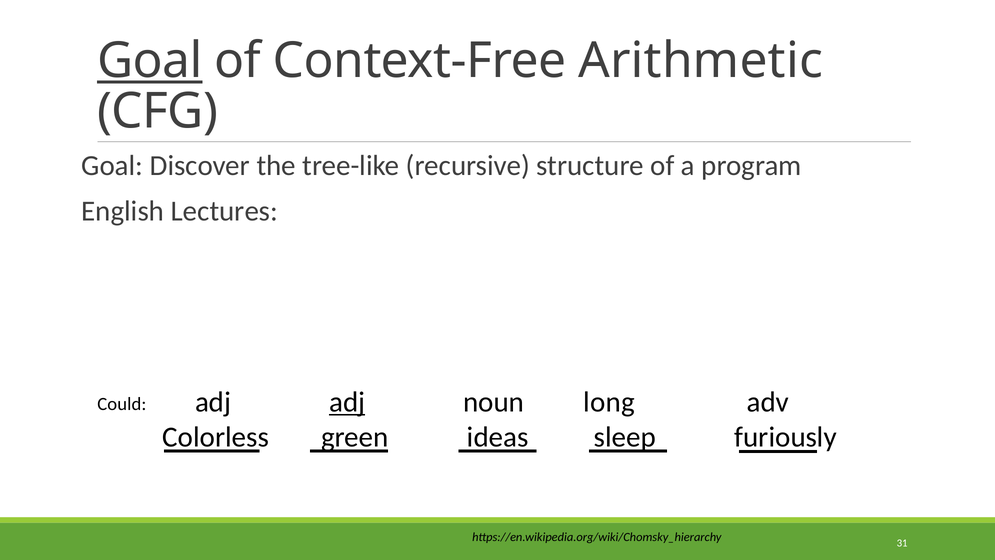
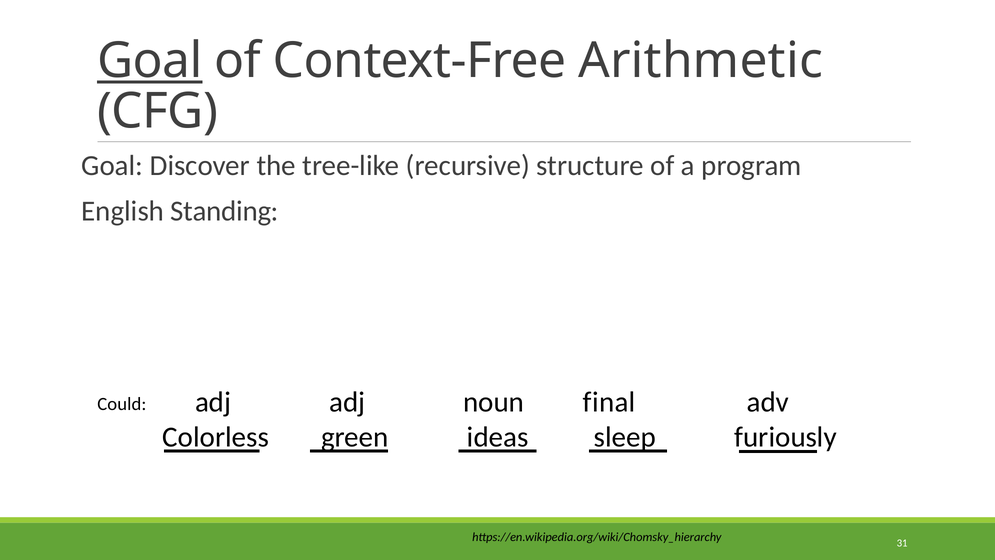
Lectures: Lectures -> Standing (224, 211)
adj underline: present -> none (347, 402)
long: long -> final (609, 402)
